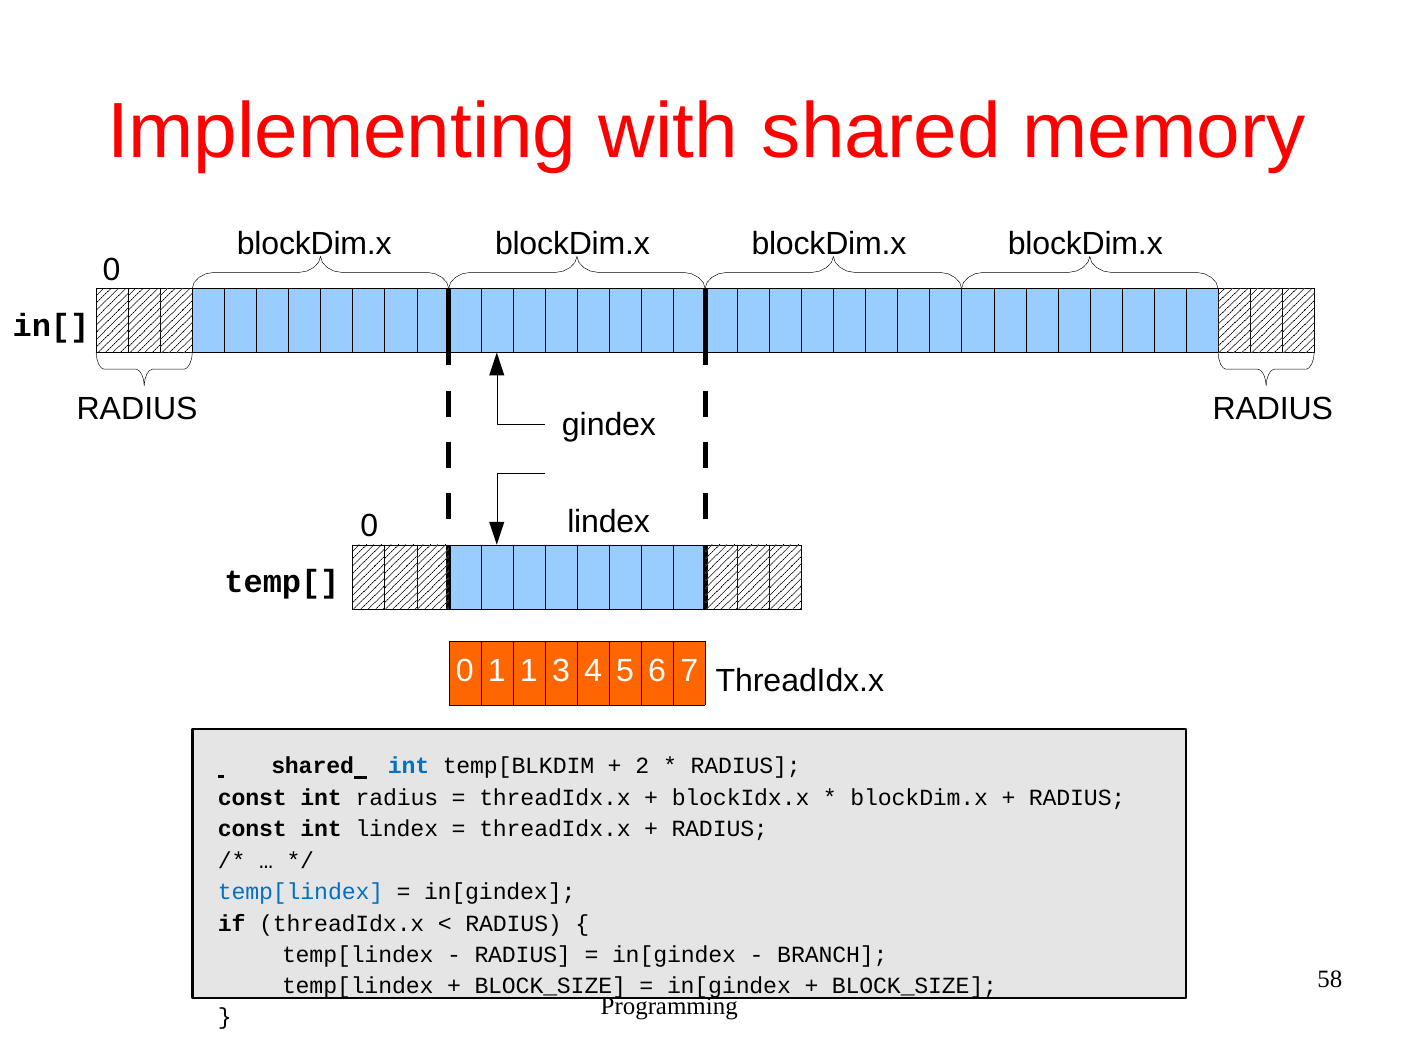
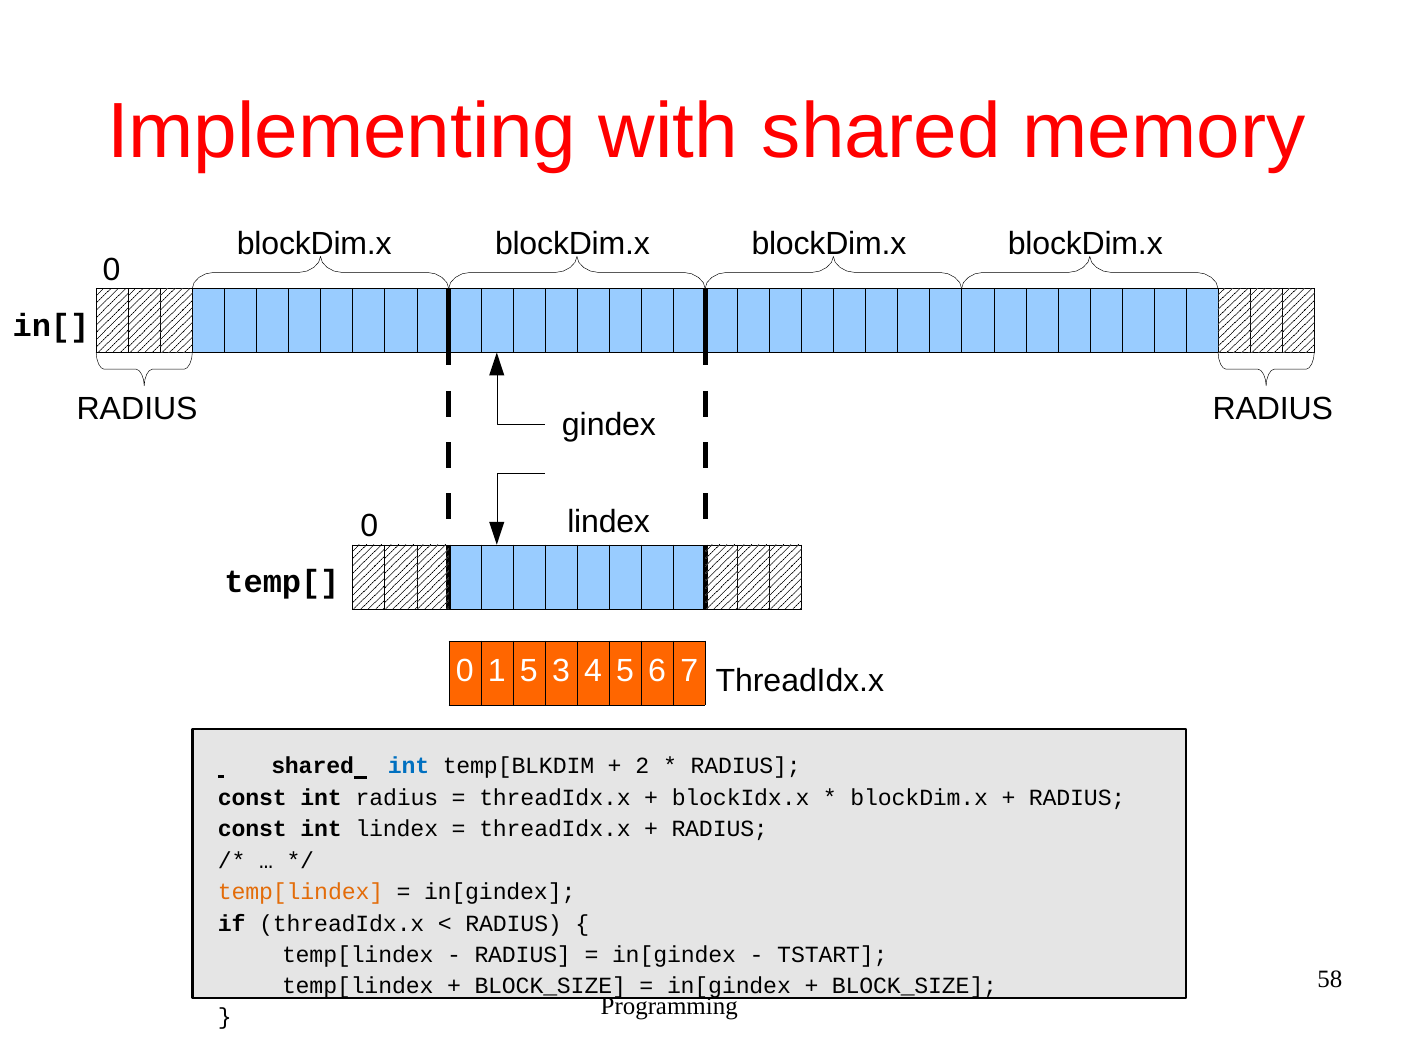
1 1: 1 -> 5 (529, 671)
temp[lindex colour: blue -> orange (301, 892)
BRANCH: BRANCH -> TSTART (832, 955)
